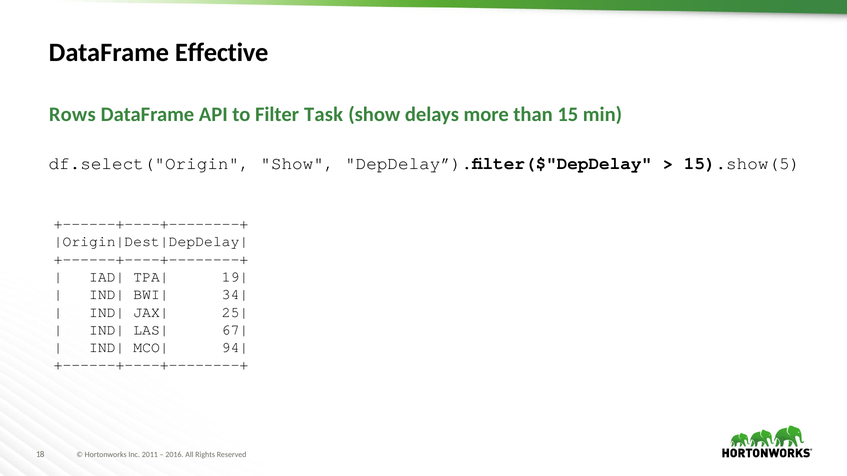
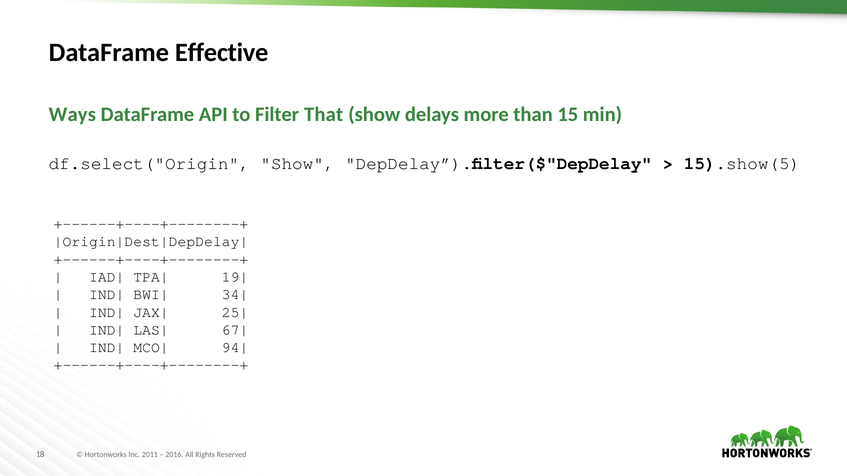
Rows: Rows -> Ways (72, 115)
Task: Task -> That (324, 115)
